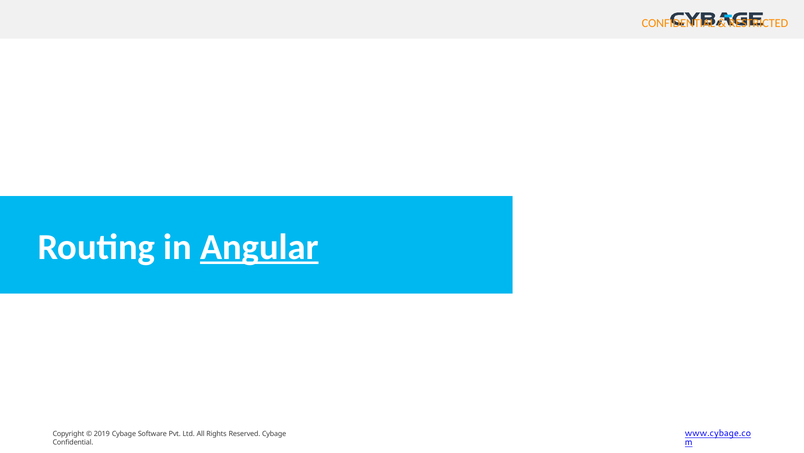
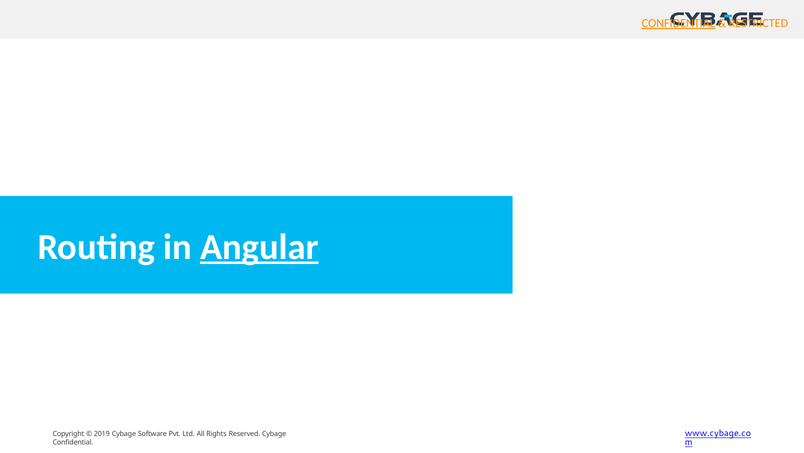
CONFIDENTIAL underline: none -> present (678, 23)
